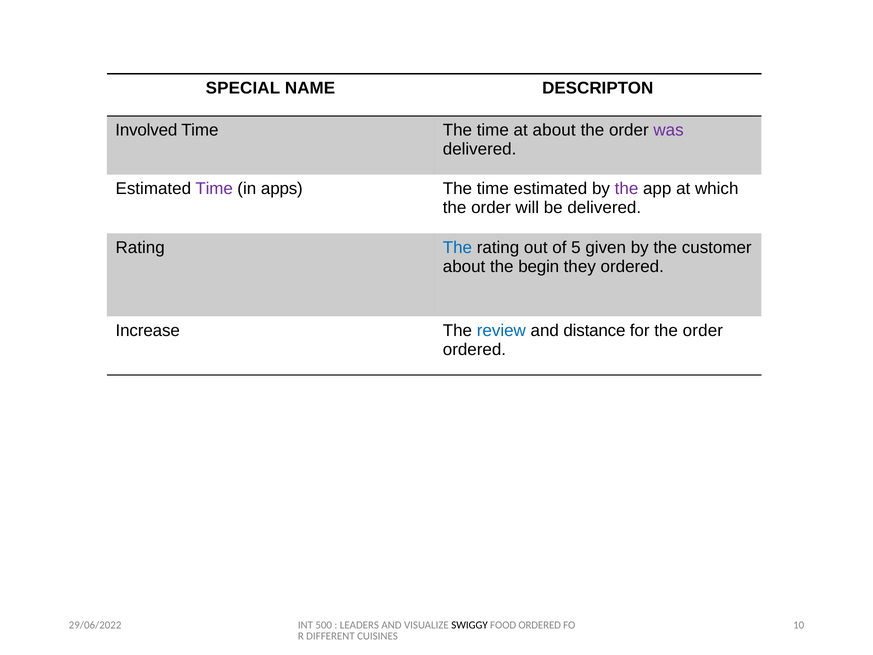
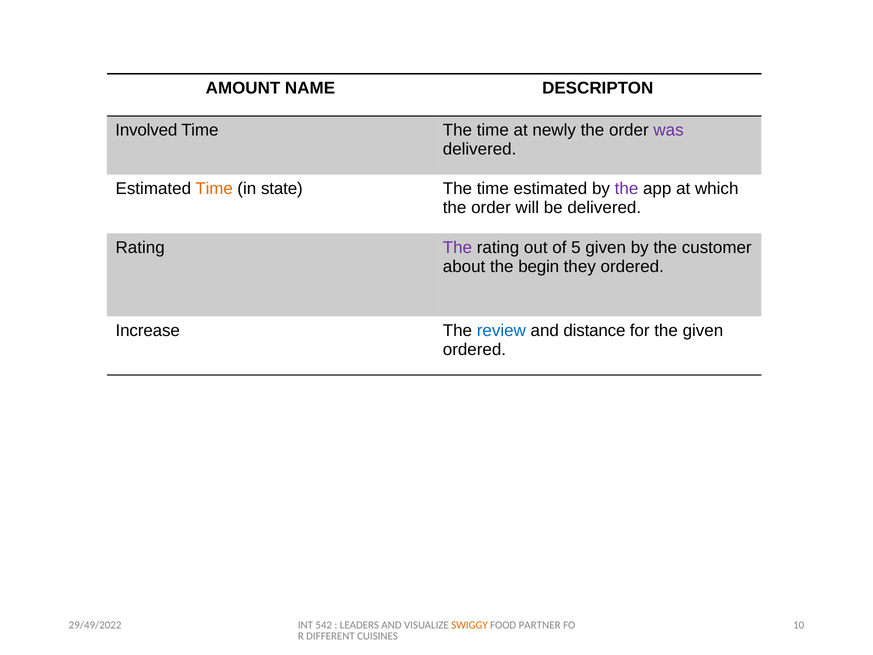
SPECIAL: SPECIAL -> AMOUNT (243, 88)
at about: about -> newly (554, 130)
Time colour: purple -> orange (214, 189)
apps: apps -> state (282, 189)
The colour: blue -> purple (457, 247)
for the order: order -> given (703, 330)
500: 500 -> 542 (324, 625)
SWIGGY colour: black -> orange (470, 625)
FOOD ORDERED: ORDERED -> PARTNER (540, 625)
29/06/2022: 29/06/2022 -> 29/49/2022 (95, 625)
